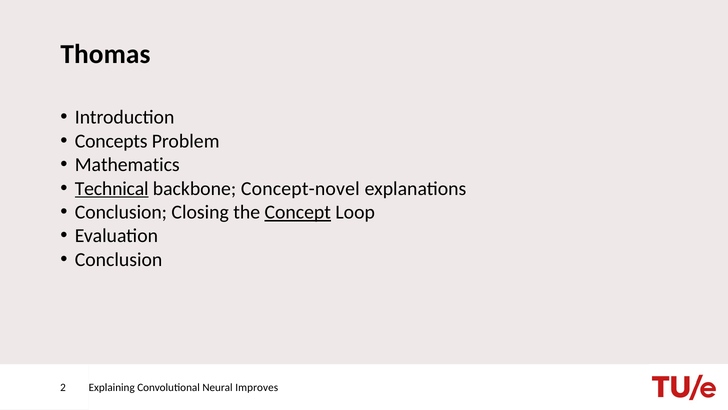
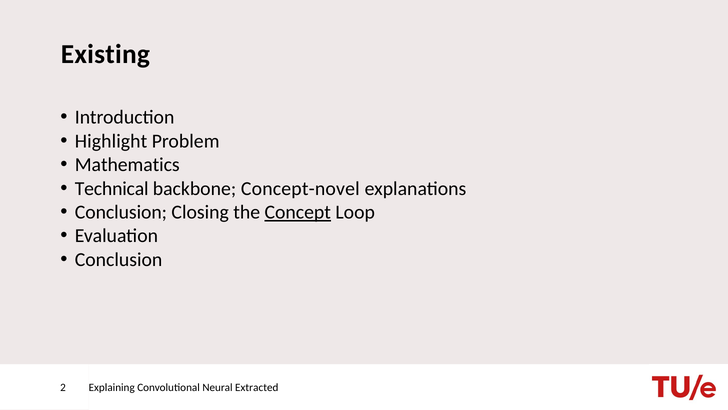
Thomas: Thomas -> Existing (105, 54)
Concepts: Concepts -> Highlight (111, 141)
Technical underline: present -> none (112, 188)
Improves: Improves -> Extracted (257, 387)
